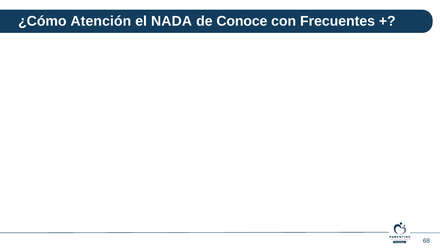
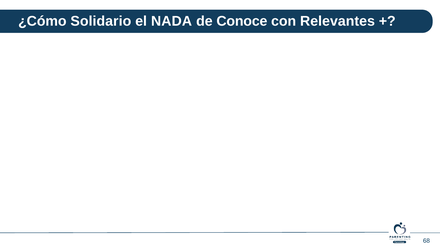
Atención: Atención -> Solidario (101, 21)
Frecuentes: Frecuentes -> Relevantes (337, 21)
